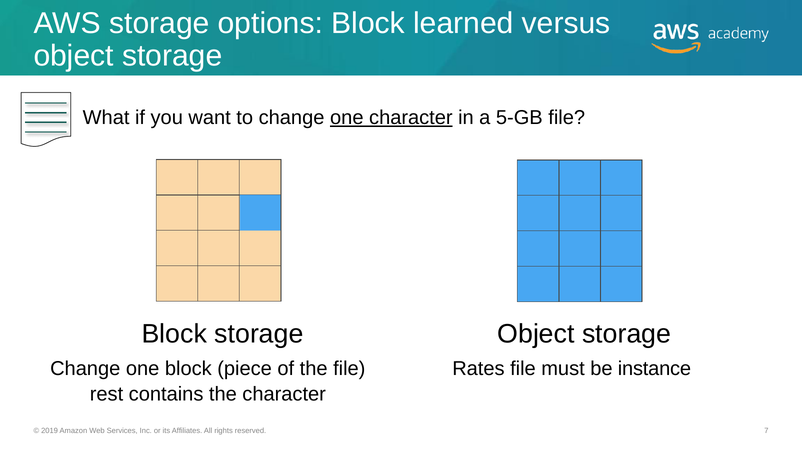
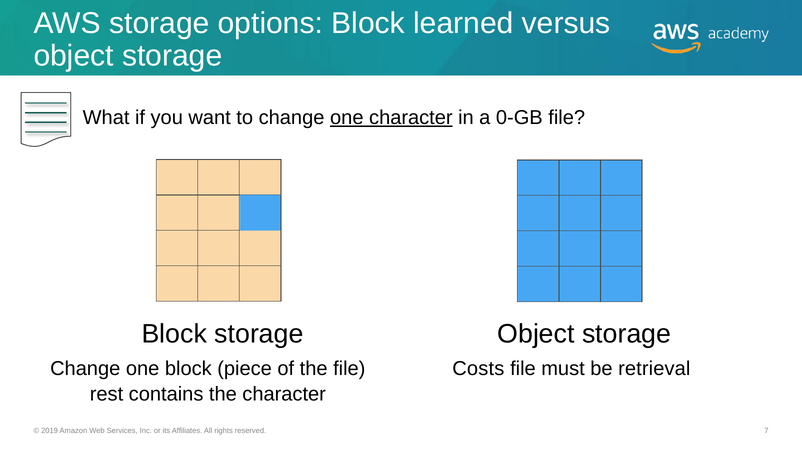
5-GB: 5-GB -> 0-GB (519, 117)
Rates: Rates -> Costs (478, 368)
instance: instance -> retrieval (654, 368)
